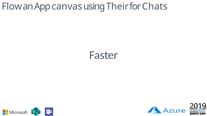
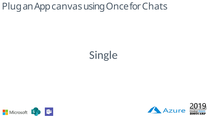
Flow: Flow -> Plug (12, 6)
Their: Their -> Once (117, 6)
Faster: Faster -> Single (103, 55)
